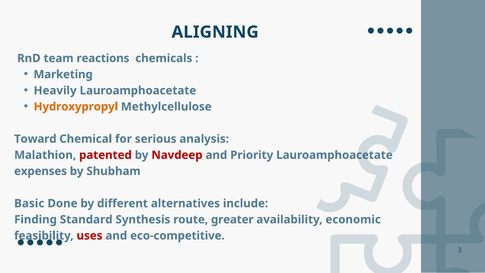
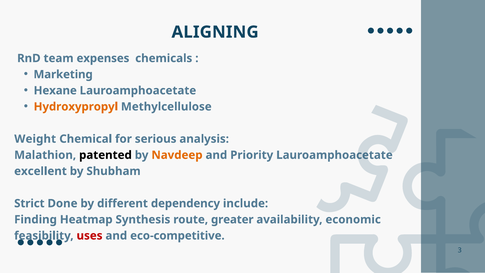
reactions: reactions -> expenses (103, 58)
Heavily: Heavily -> Hexane (55, 90)
Toward: Toward -> Weight (35, 139)
patented colour: red -> black (105, 155)
Navdeep colour: red -> orange (177, 155)
expenses: expenses -> excellent (40, 171)
Basic: Basic -> Strict (29, 203)
alternatives: alternatives -> dependency (185, 203)
Standard: Standard -> Heatmap (86, 219)
